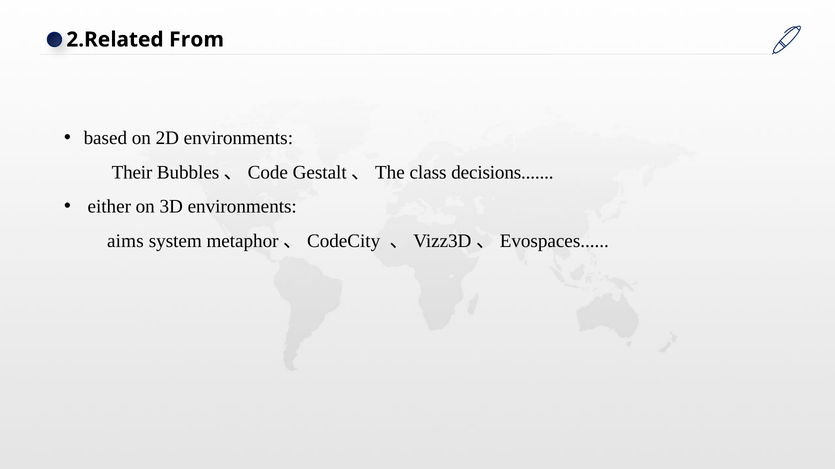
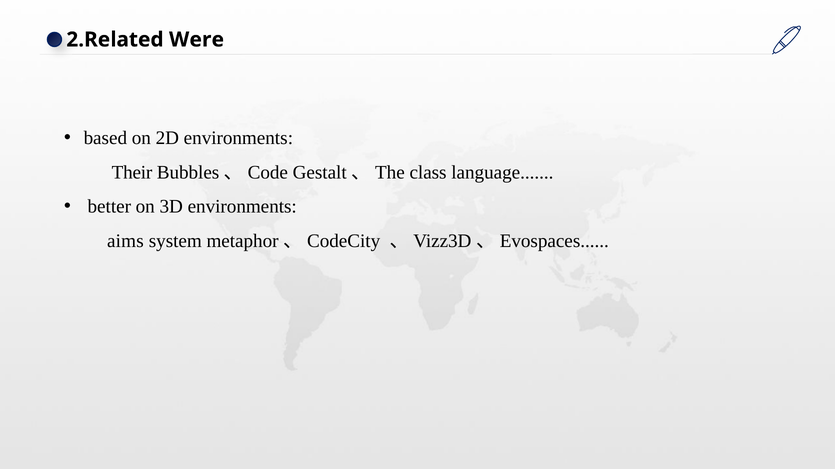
From: From -> Were (197, 40)
decisions: decisions -> language (502, 173)
either: either -> better (109, 207)
